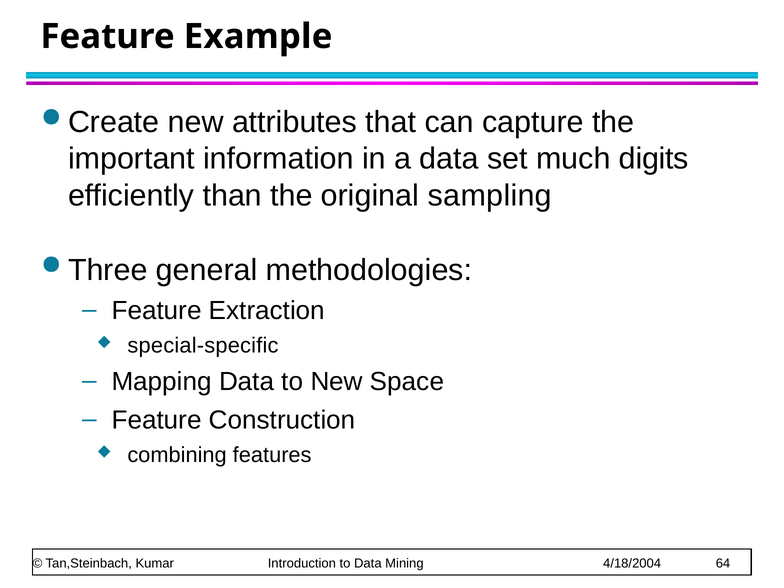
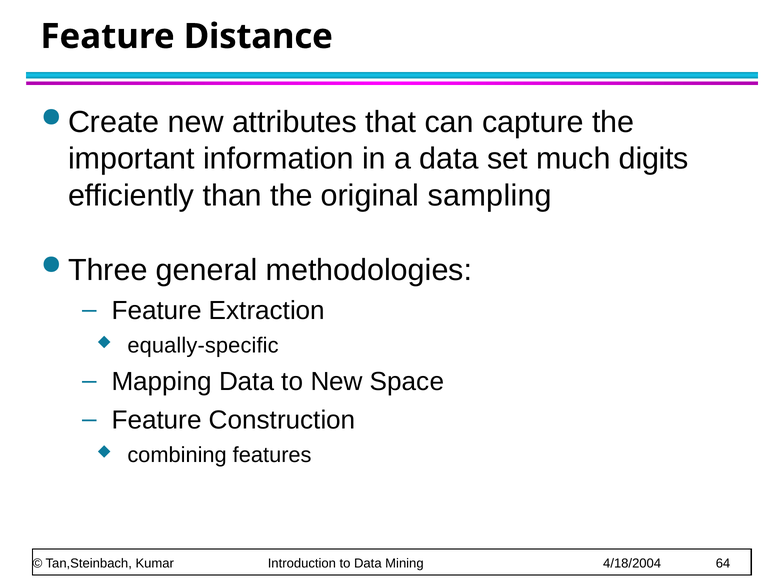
Example: Example -> Distance (258, 36)
special-specific: special-specific -> equally-specific (203, 346)
